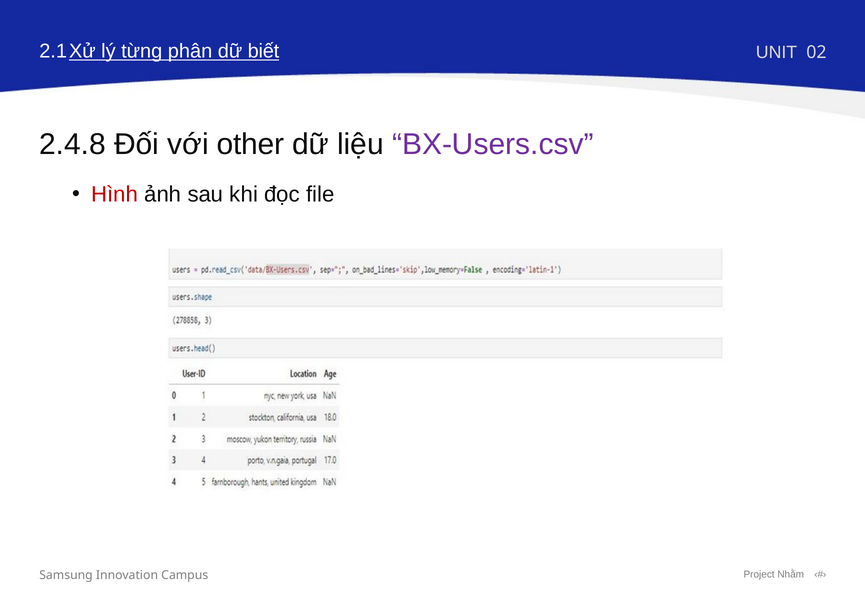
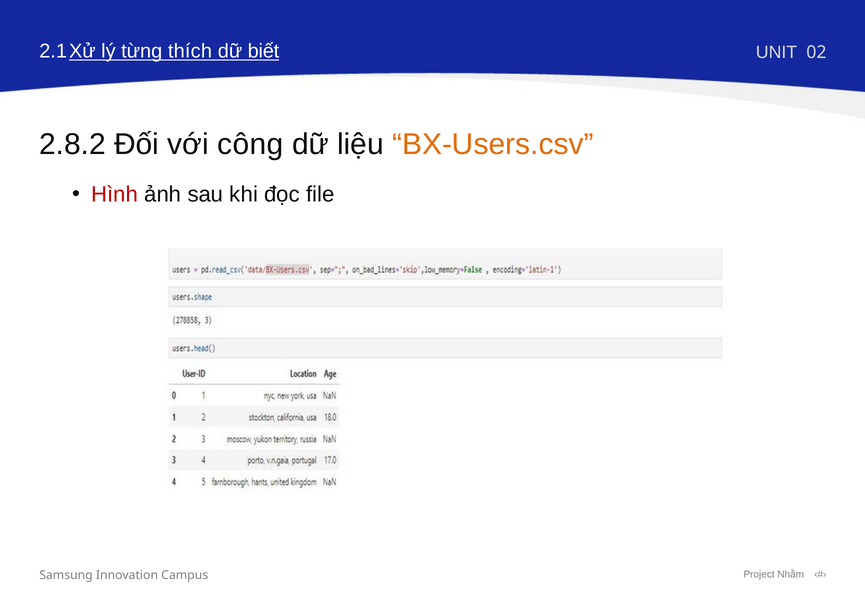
phân: phân -> thích (190, 51)
2.4.8: 2.4.8 -> 2.8.2 (73, 144)
other: other -> công (250, 144)
BX-Users.csv colour: purple -> orange (493, 144)
